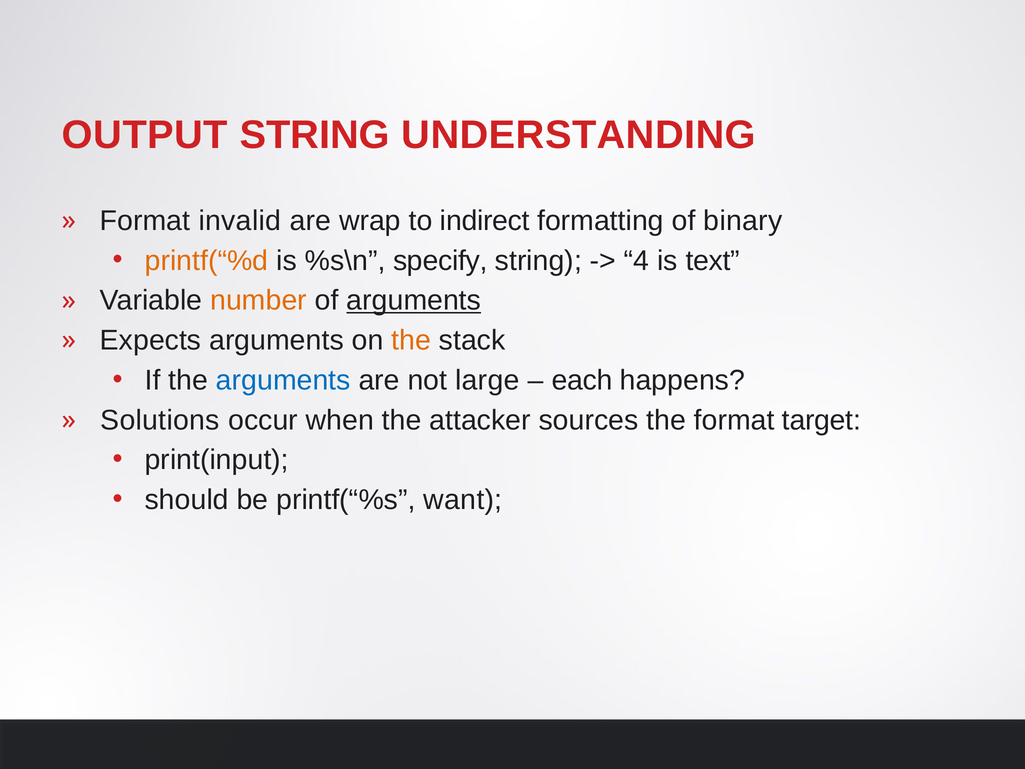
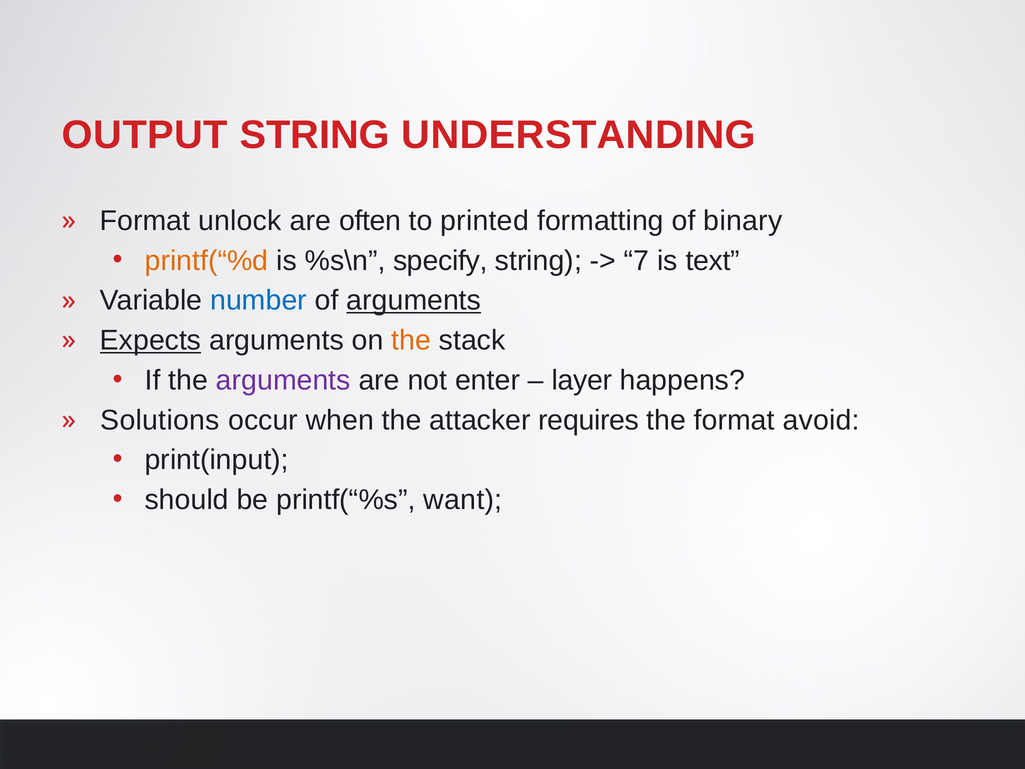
invalid: invalid -> unlock (240, 221)
wrap: wrap -> often (370, 221)
indirect: indirect -> printed (485, 221)
4: 4 -> 7 (637, 261)
number colour: orange -> blue (259, 300)
Expects underline: none -> present (151, 340)
arguments colour: blue -> purple (283, 380)
large: large -> enter (488, 380)
each: each -> layer (582, 380)
sources: sources -> requires (589, 420)
target: target -> avoid (821, 420)
